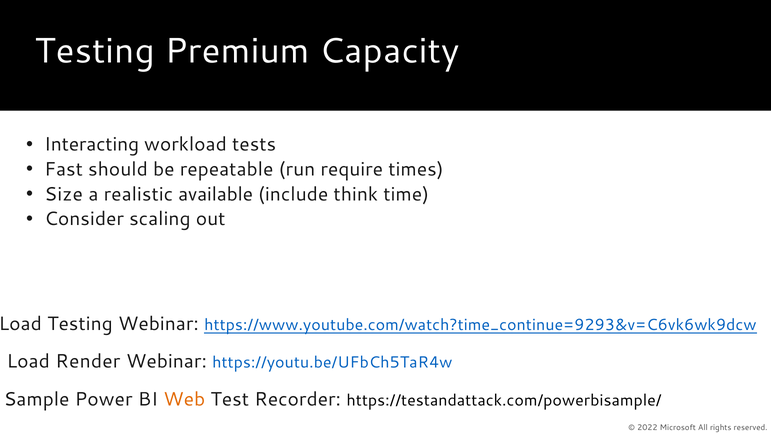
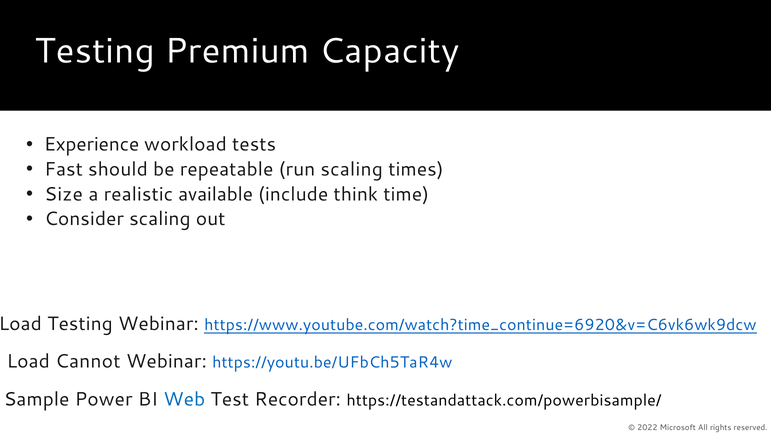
Interacting: Interacting -> Experience (92, 144)
run require: require -> scaling (352, 169)
https://www.youtube.com/watch?time_continue=9293&v=C6vk6wk9dcw: https://www.youtube.com/watch?time_continue=9293&v=C6vk6wk9dcw -> https://www.youtube.com/watch?time_continue=6920&v=C6vk6wk9dcw (480, 325)
Render: Render -> Cannot (88, 361)
Web colour: orange -> blue (184, 399)
